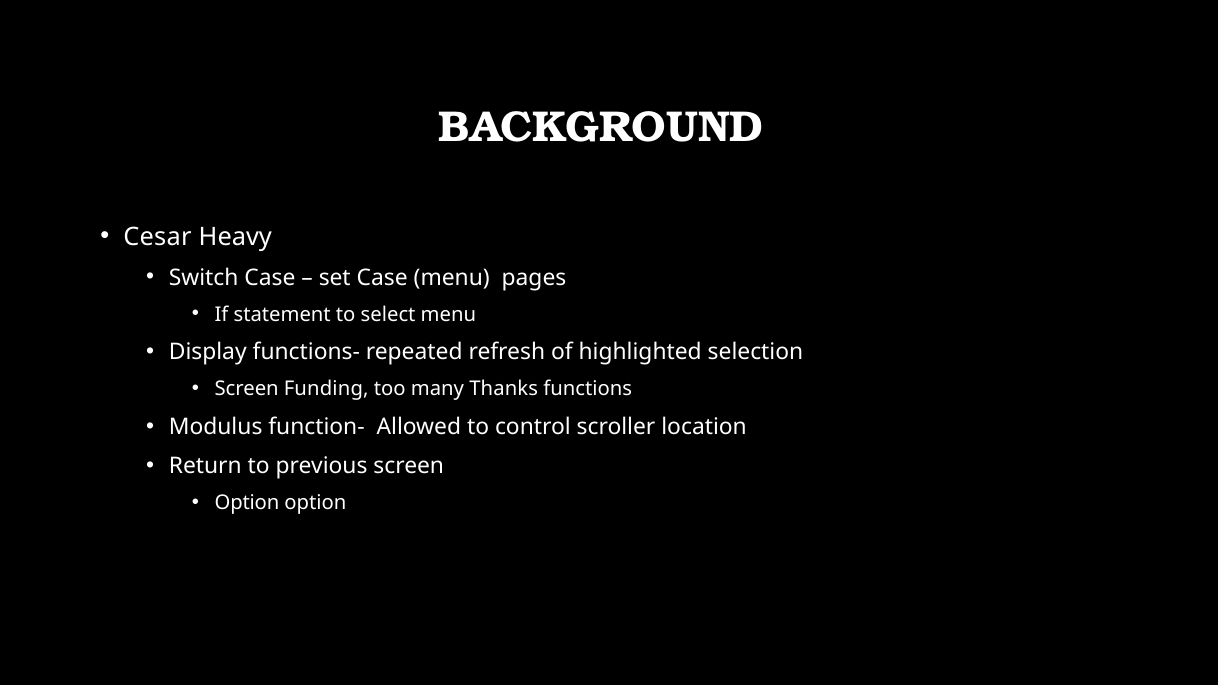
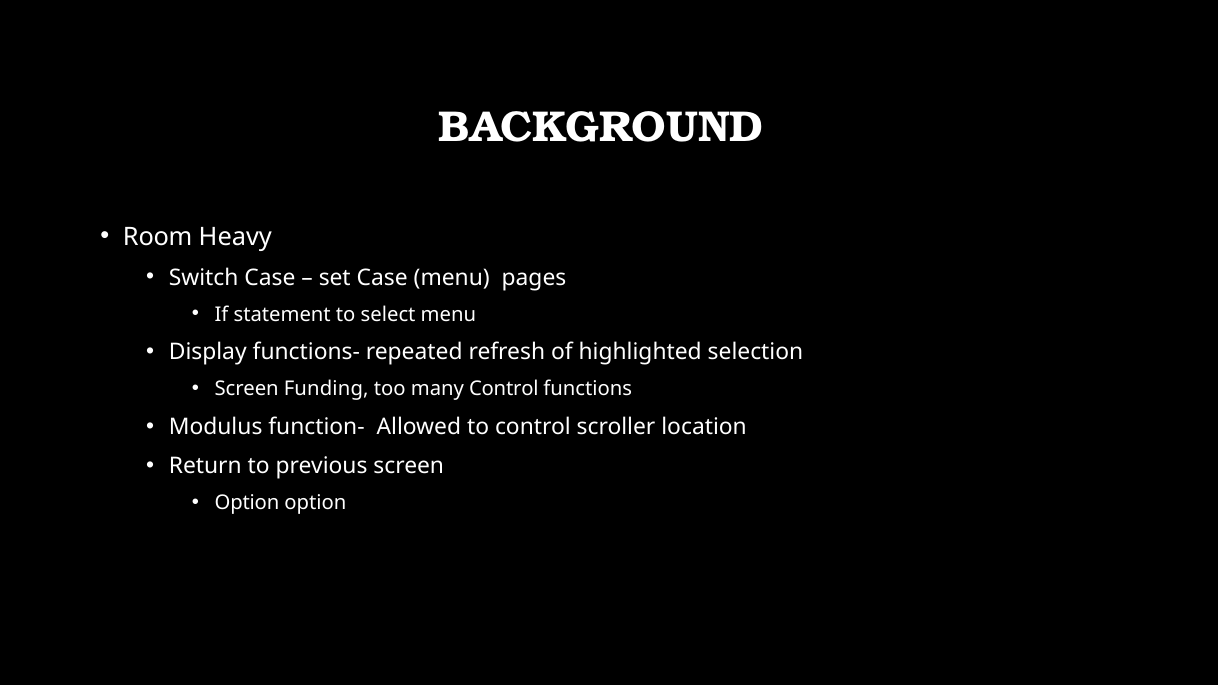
Cesar: Cesar -> Room (158, 237)
many Thanks: Thanks -> Control (504, 389)
